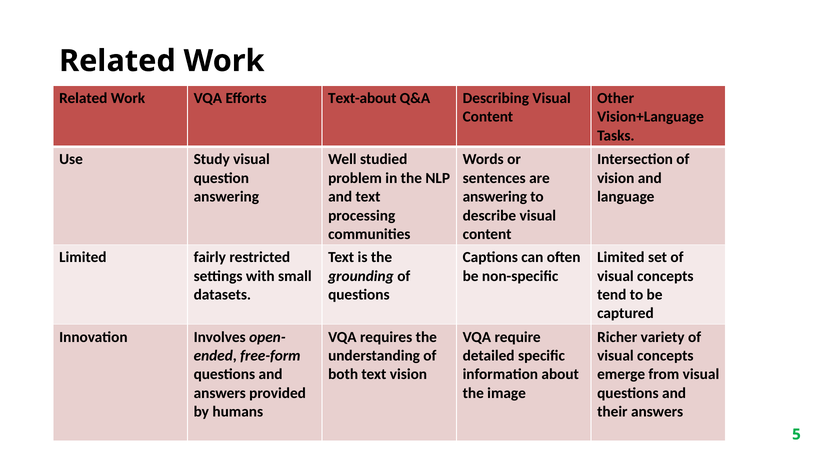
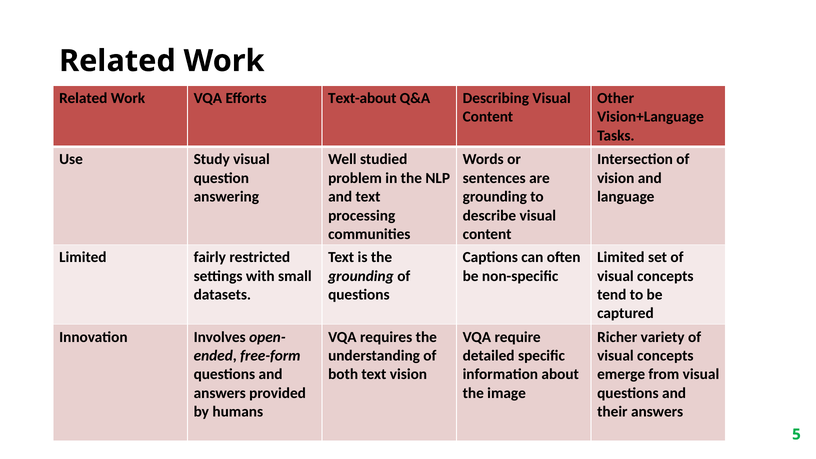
answering: answering -> grounding (495, 197)
